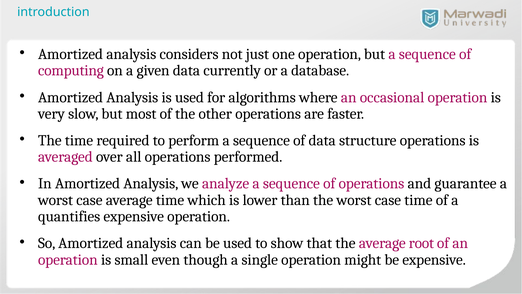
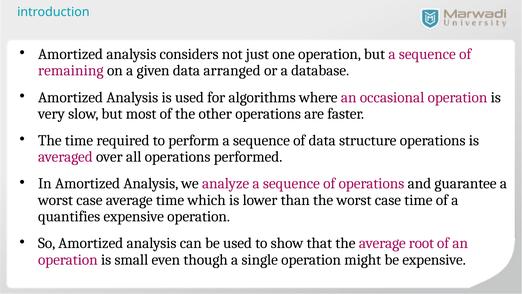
computing: computing -> remaining (71, 71)
currently: currently -> arranged (232, 71)
